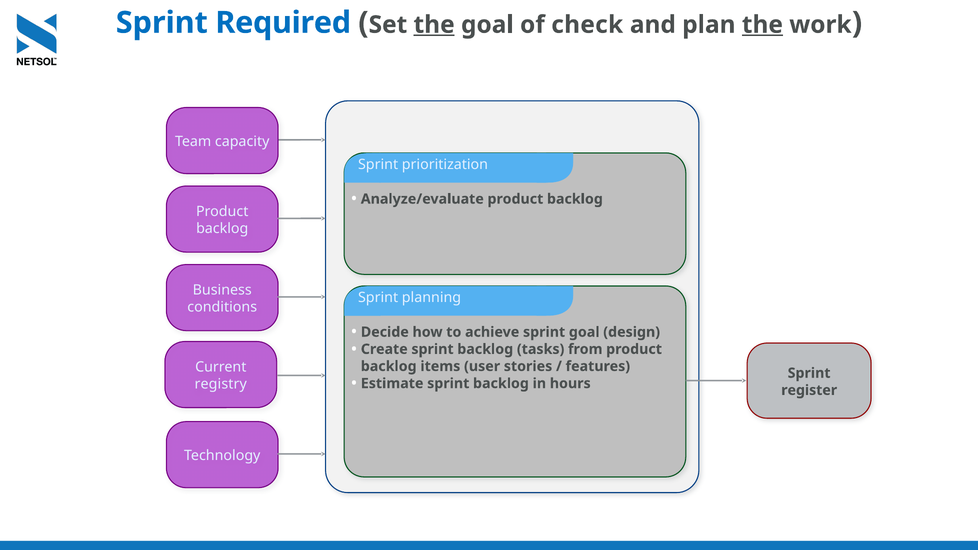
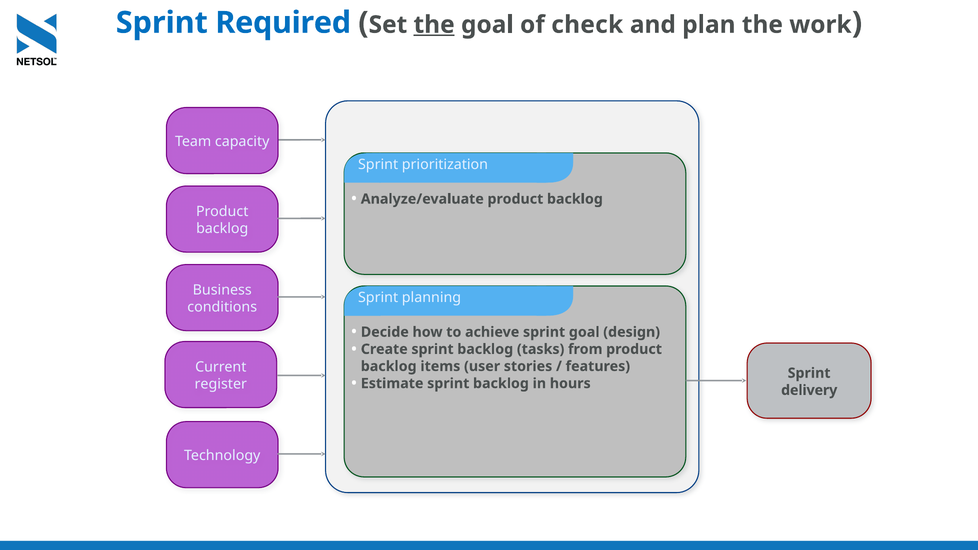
the underline: present -> none (762, 25)
registry: registry -> register (221, 384)
register: register -> delivery (809, 390)
